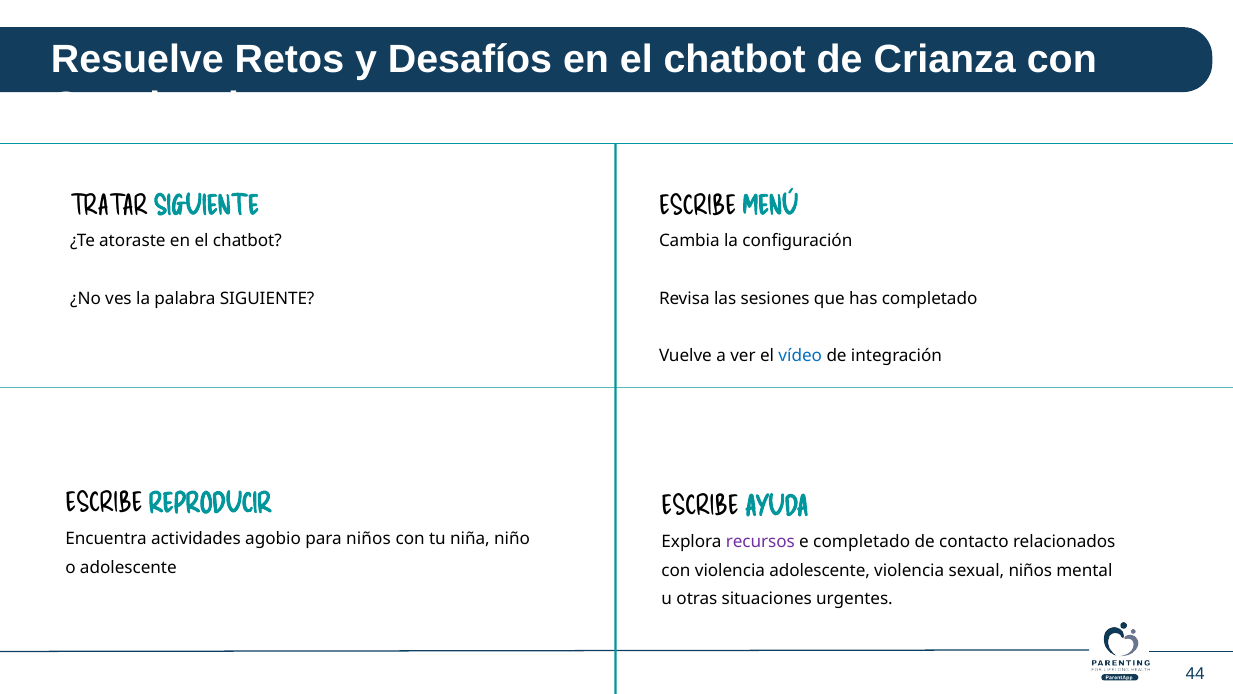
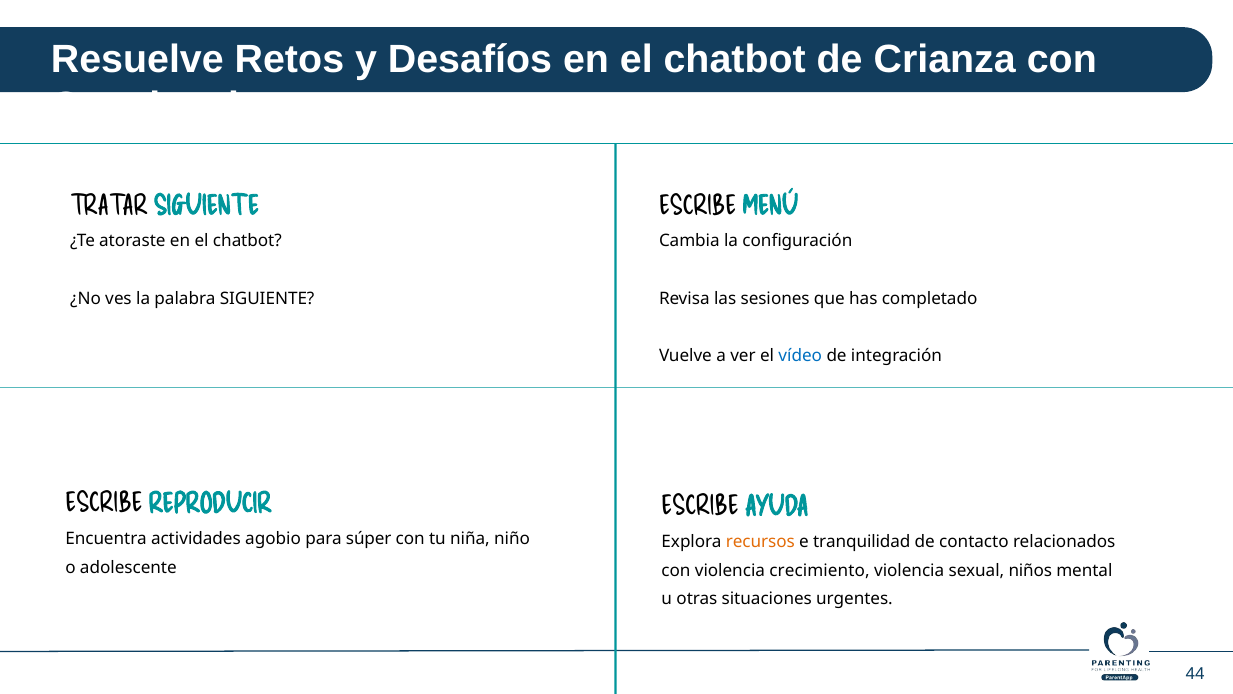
para niños: niños -> súper (369, 538)
recursos colour: purple -> orange (760, 541)
e completado: completado -> tranquilidad (862, 541)
violencia adolescente: adolescente -> crecimiento (820, 570)
